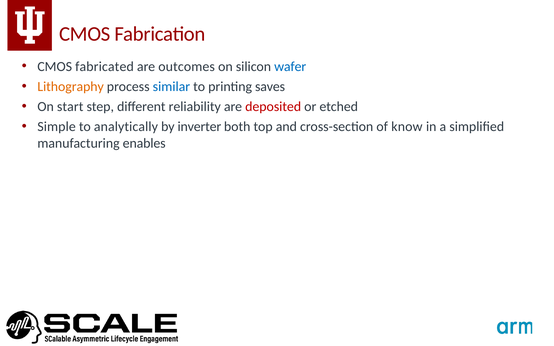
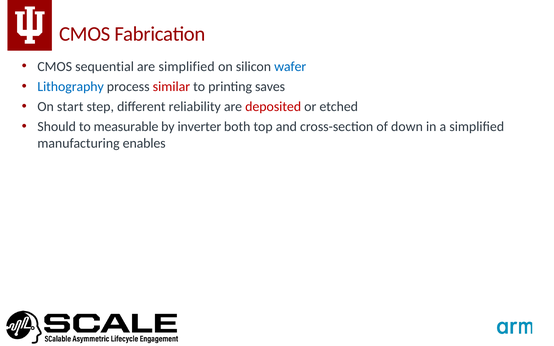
fabricated: fabricated -> sequential (105, 66)
are outcomes: outcomes -> simplified (187, 66)
Lithography colour: orange -> blue (71, 87)
similar colour: blue -> red (171, 87)
Simple: Simple -> Should (57, 127)
analytically: analytically -> measurable (126, 127)
know: know -> down (407, 127)
